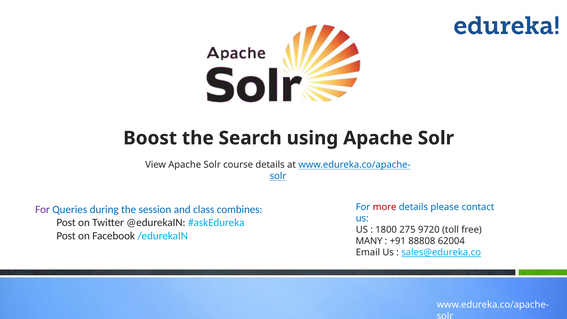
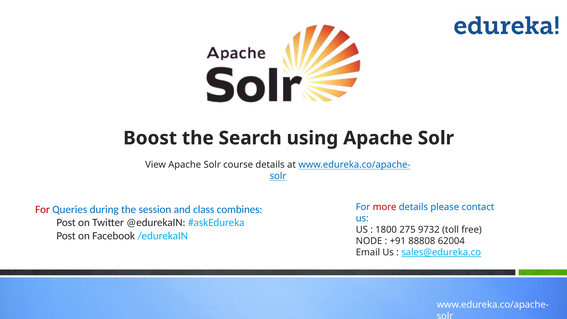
For colour: purple -> red (43, 209)
9720: 9720 -> 9732 (429, 230)
MANY: MANY -> NODE (369, 241)
